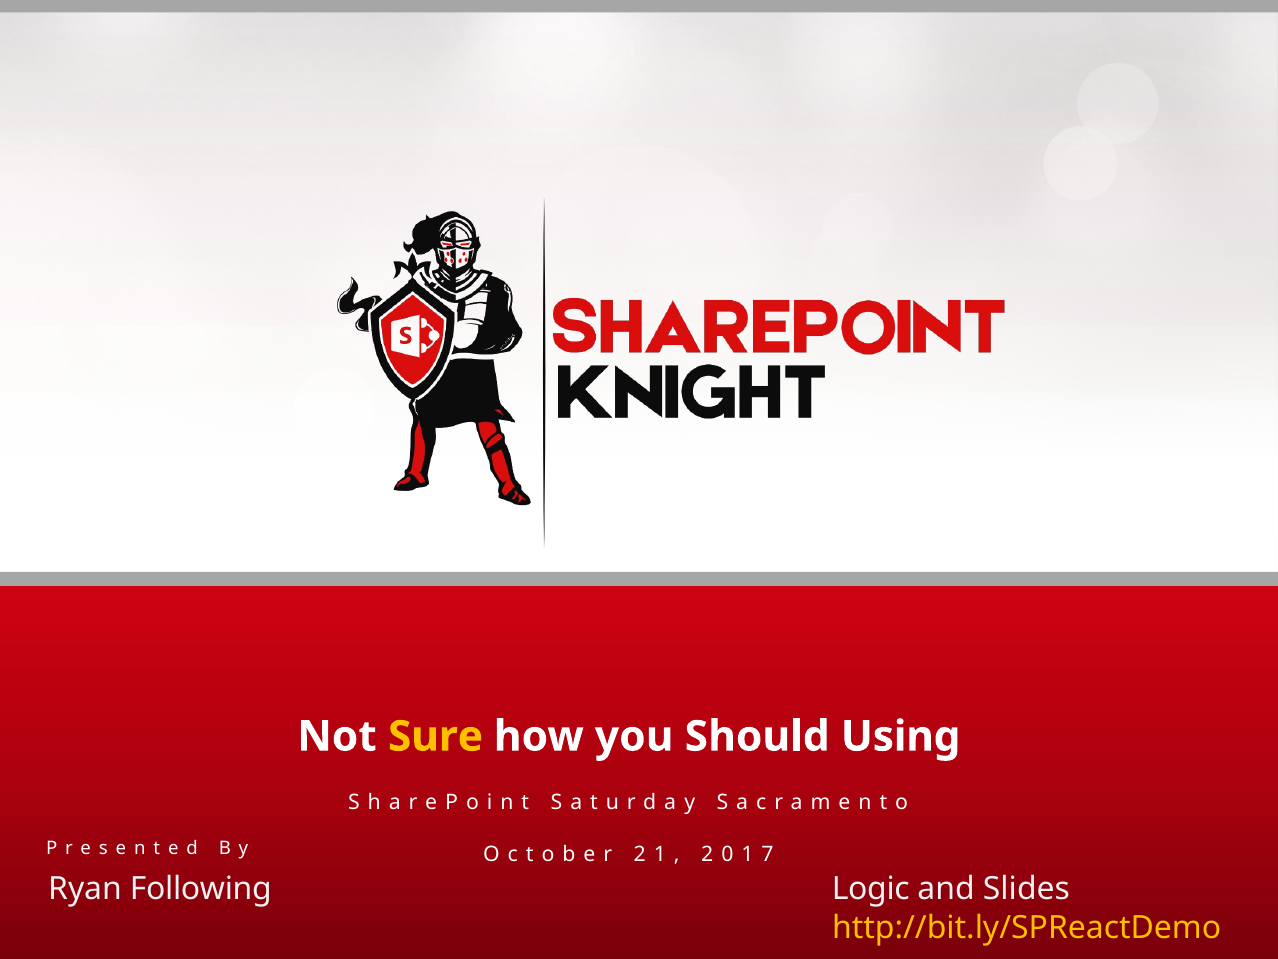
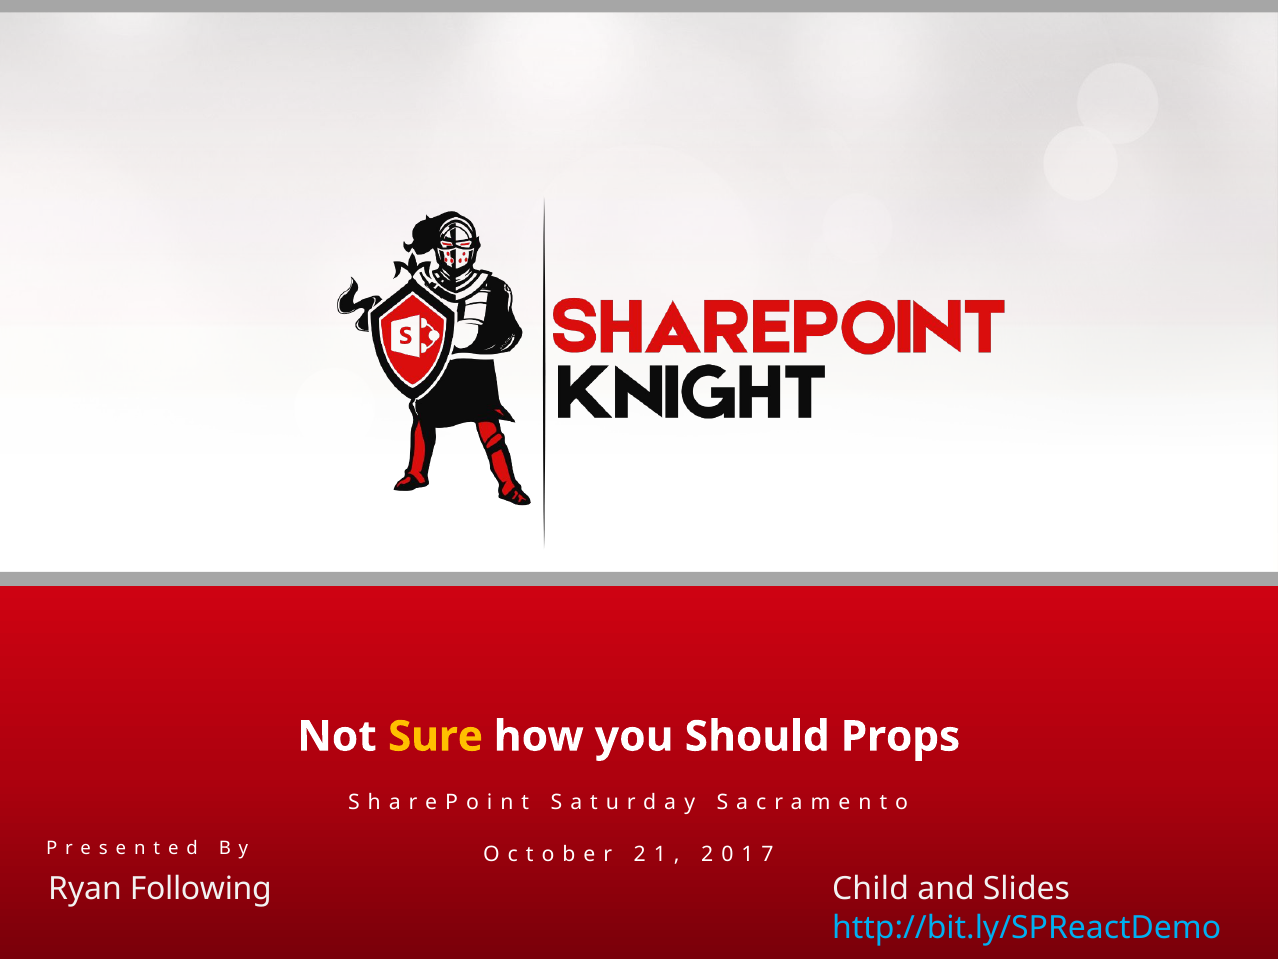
Using: Using -> Props (901, 736)
Logic: Logic -> Child (871, 889)
http://bit.ly/SPReactDemo colour: yellow -> light blue (1027, 927)
